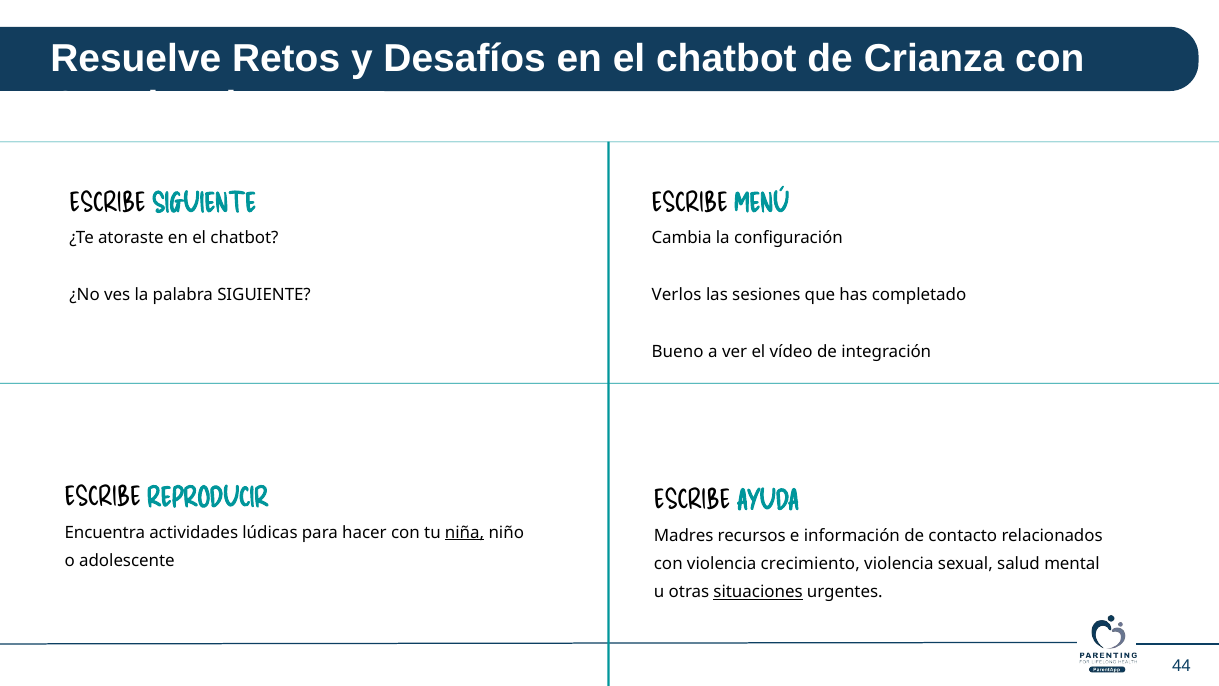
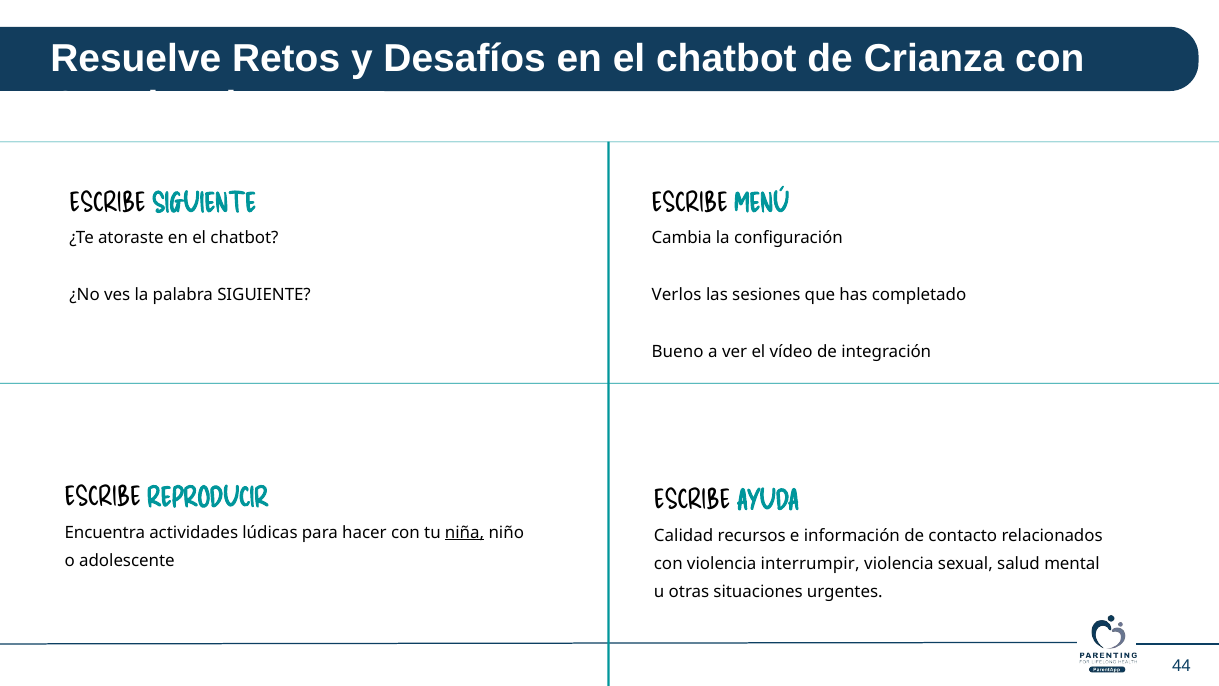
Madres: Madres -> Calidad (684, 535)
crecimiento: crecimiento -> interrumpir (810, 564)
situaciones underline: present -> none (758, 592)
